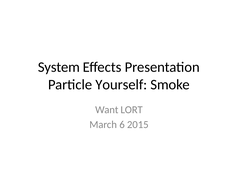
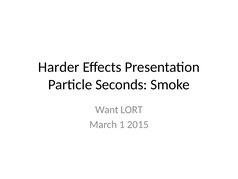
System: System -> Harder (59, 67)
Yourself: Yourself -> Seconds (121, 84)
6: 6 -> 1 (122, 124)
